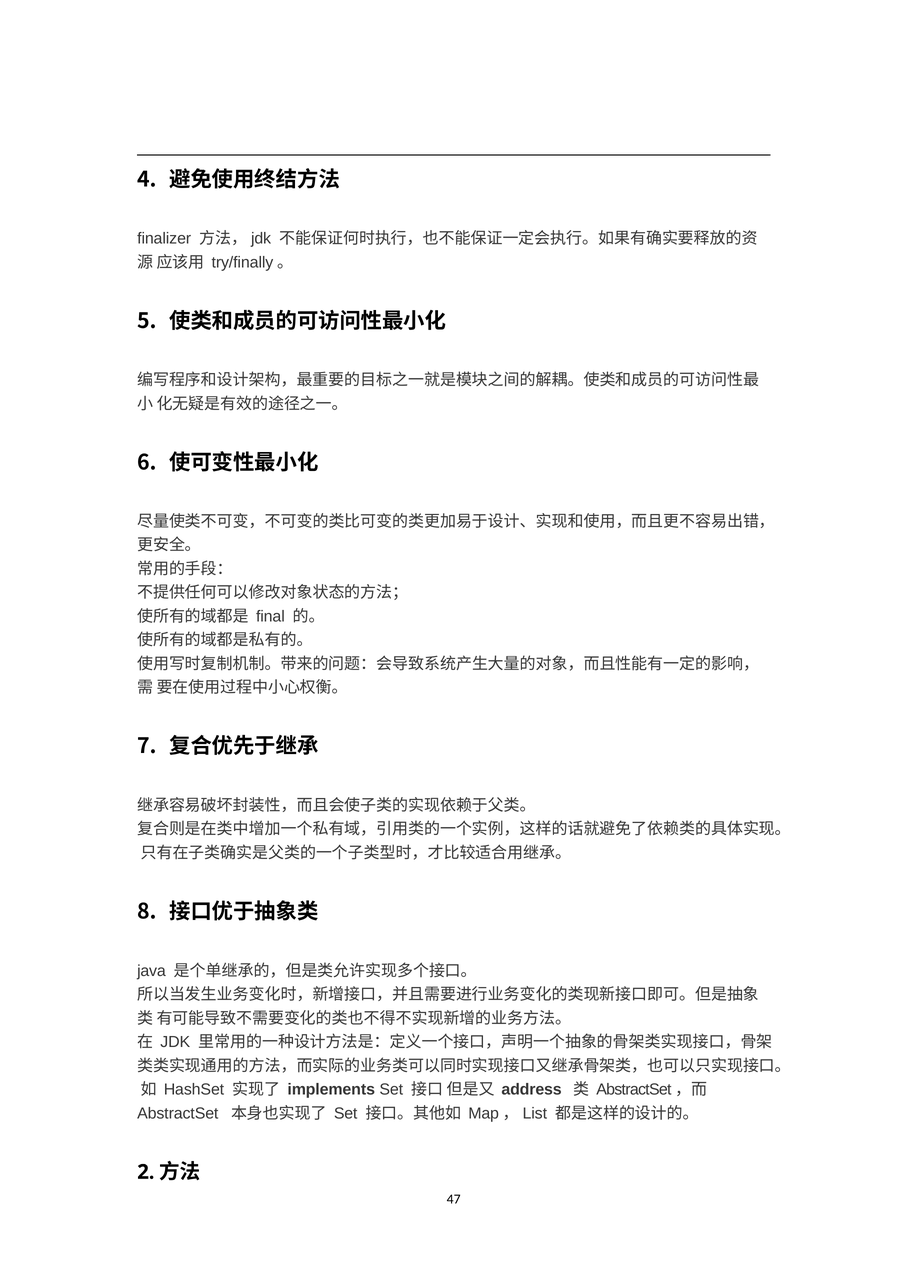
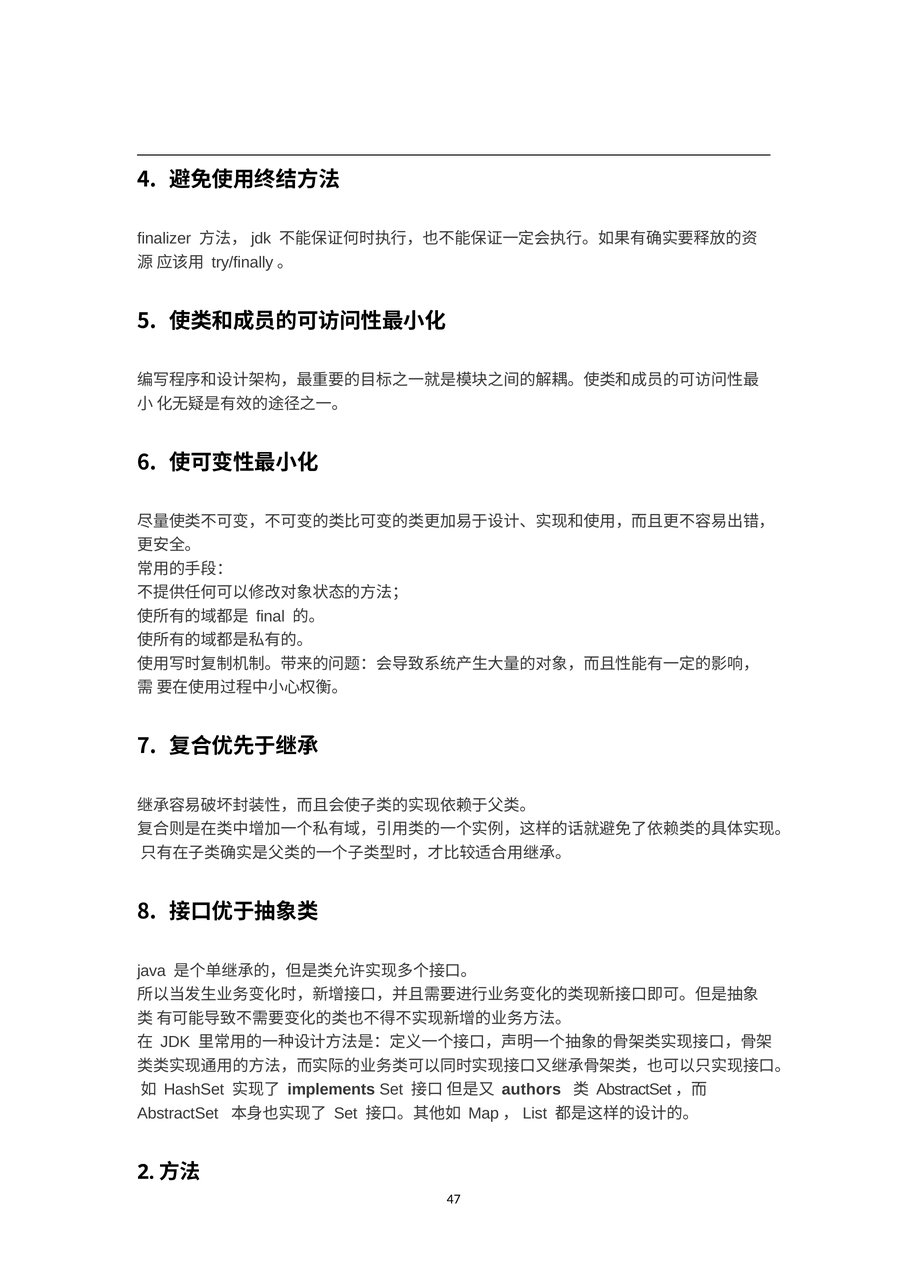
address: address -> authors (531, 1090)
